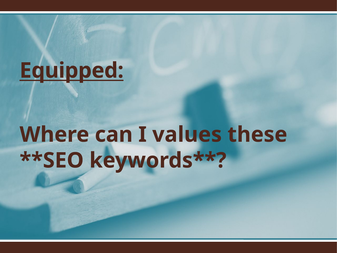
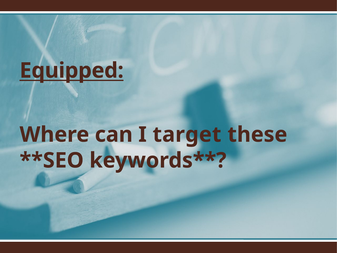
values: values -> target (187, 134)
